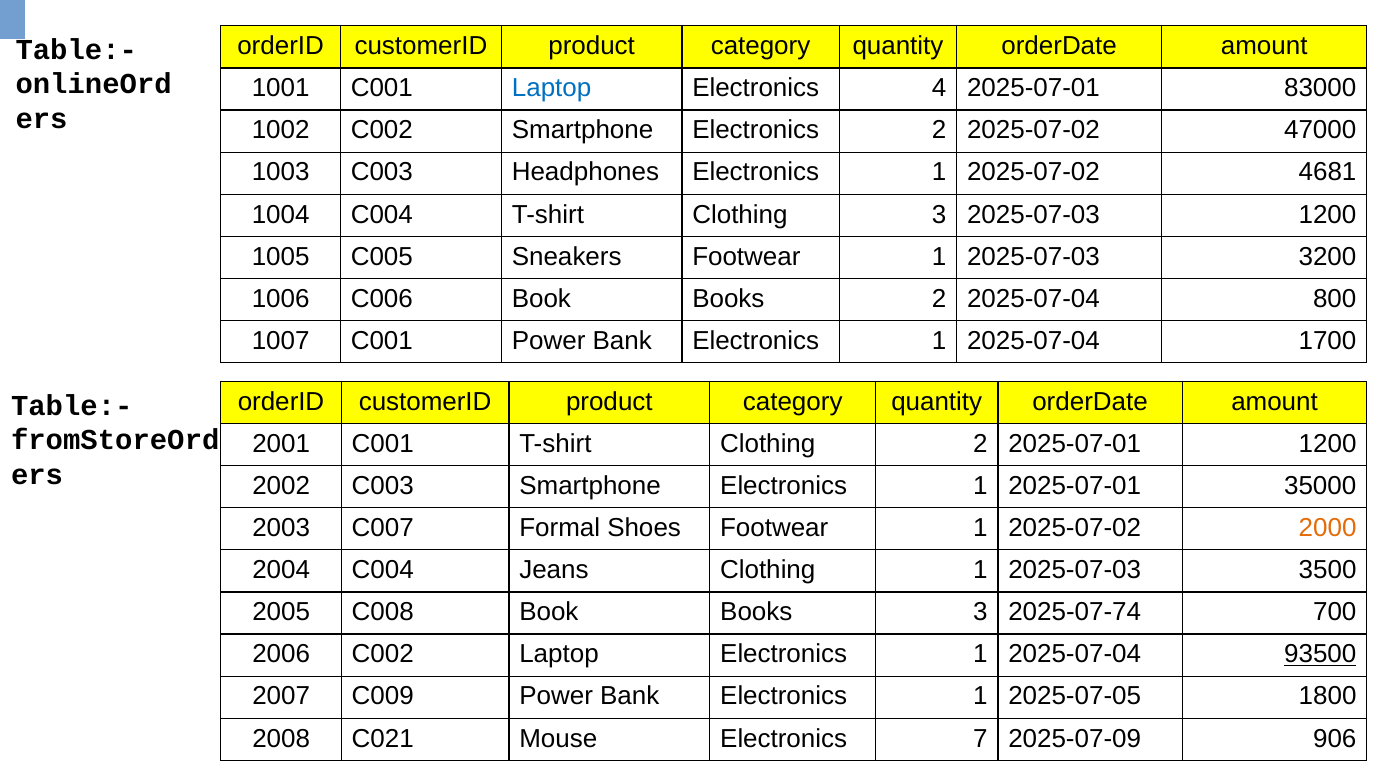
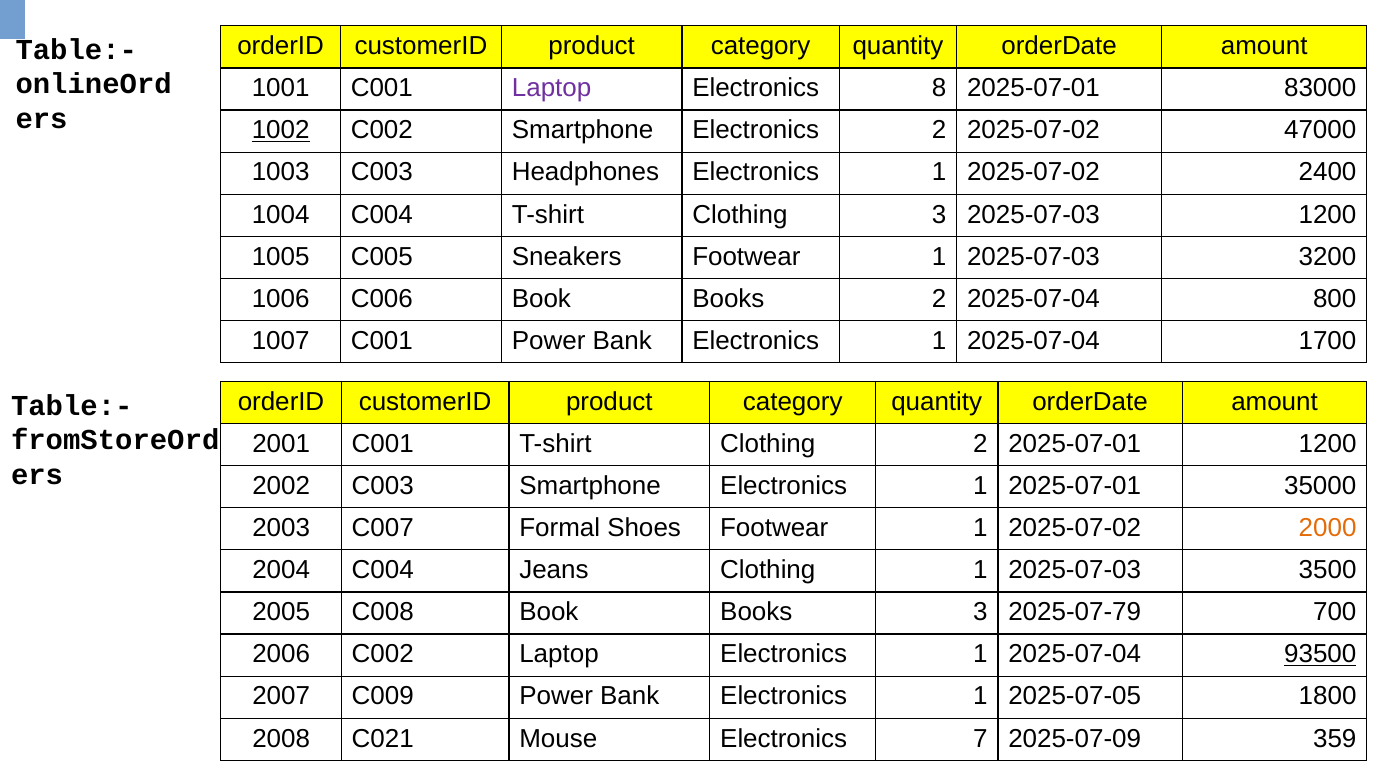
Laptop colour: blue -> purple (552, 88)
4: 4 -> 8 (939, 88)
1002 underline: none -> present (281, 130)
4681: 4681 -> 2400 (1328, 173)
2025-07-74: 2025-07-74 -> 2025-07-79 (1075, 613)
906: 906 -> 359 (1335, 739)
